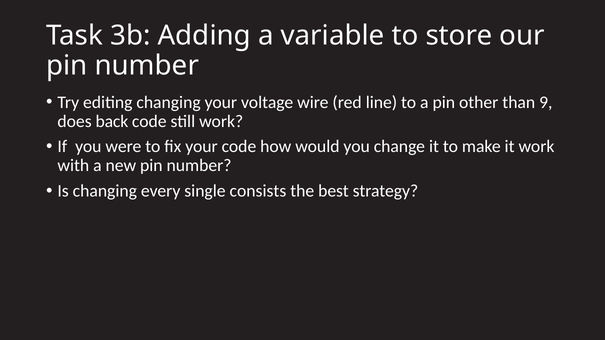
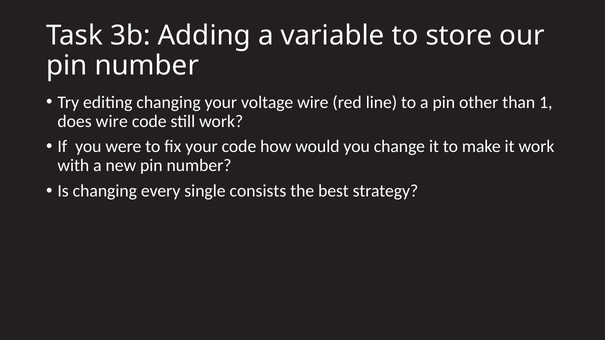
9: 9 -> 1 (546, 102)
does back: back -> wire (112, 121)
